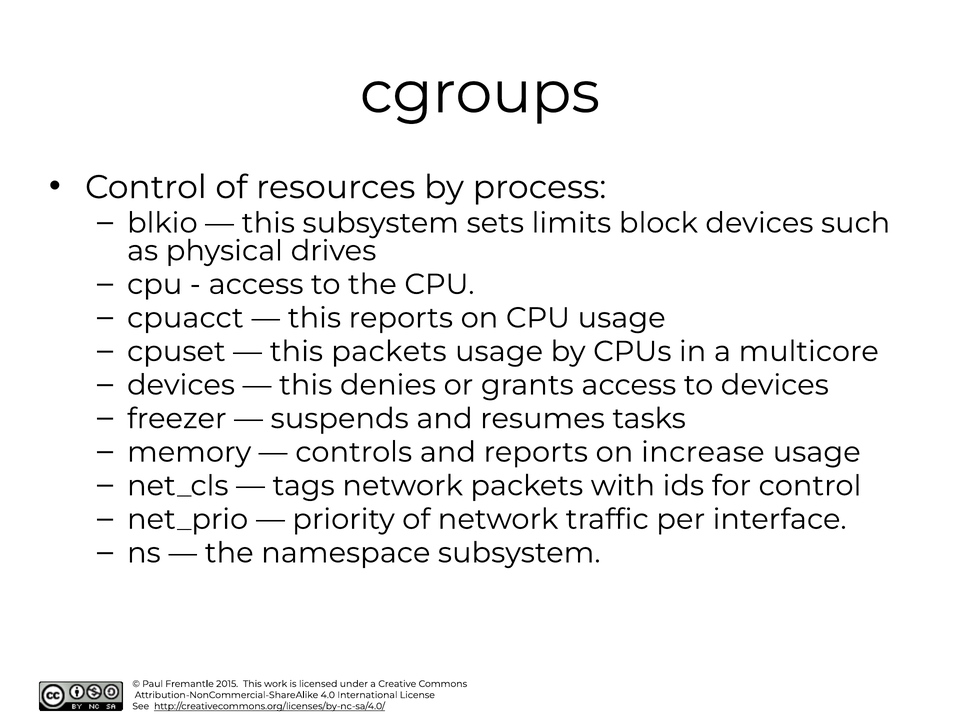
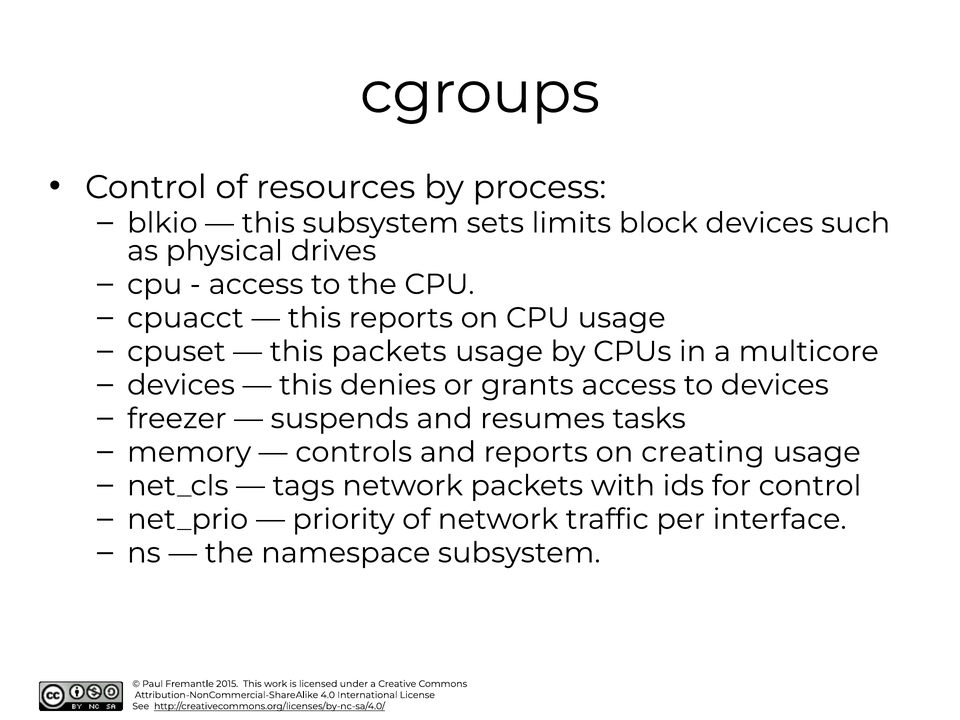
increase: increase -> creating (703, 452)
